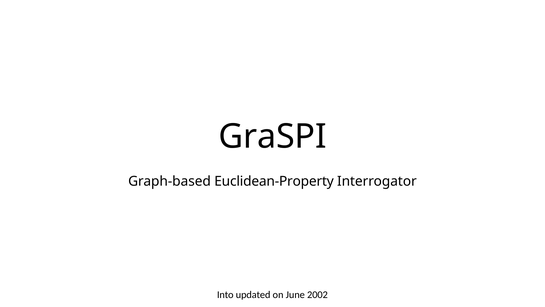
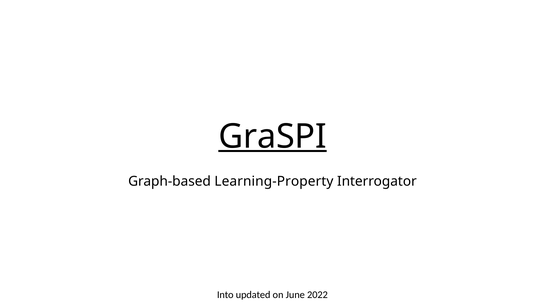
GraSPI underline: none -> present (273, 136)
Euclidean-Property: Euclidean-Property -> Learning-Property (274, 181)
2002: 2002 -> 2022 (317, 294)
